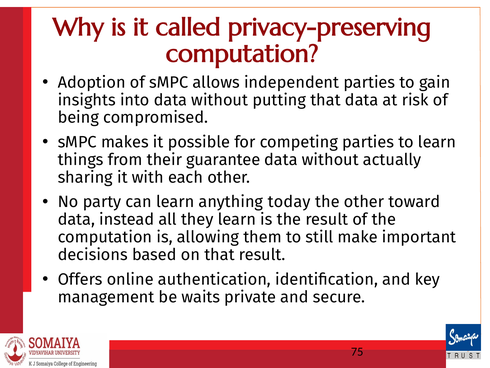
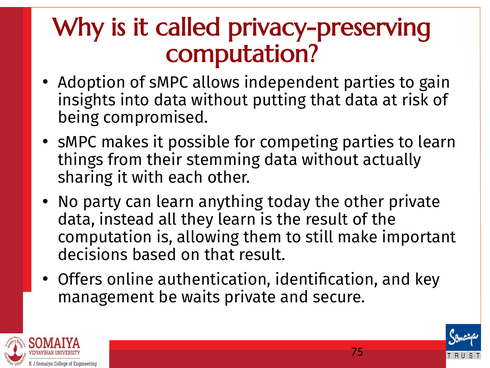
guarantee: guarantee -> stemming (223, 160)
other toward: toward -> private (414, 202)
